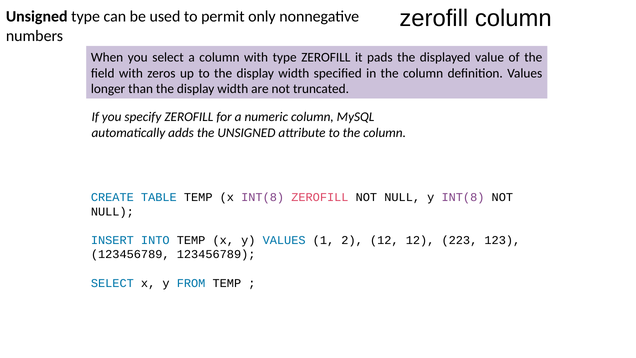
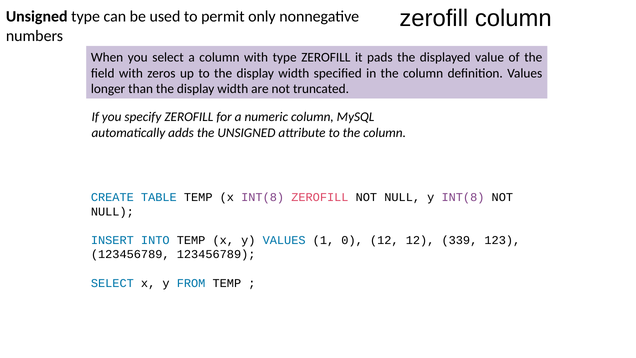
2: 2 -> 0 (352, 240)
223: 223 -> 339 (459, 240)
